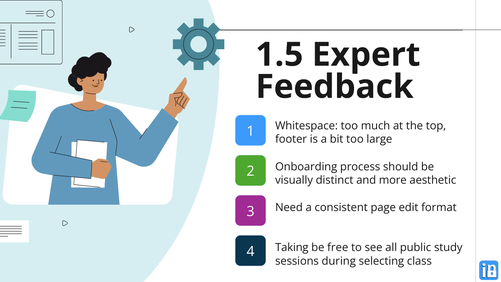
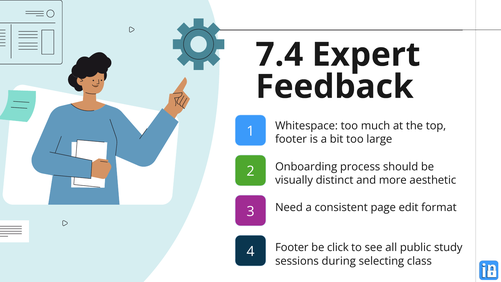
1.5: 1.5 -> 7.4 (279, 55)
Taking: Taking -> Footer (292, 247)
free: free -> click (338, 247)
